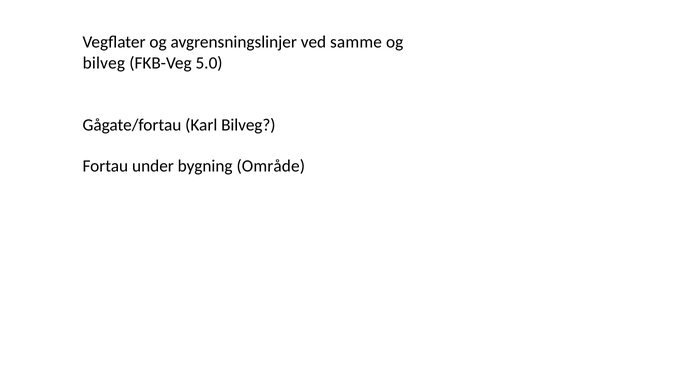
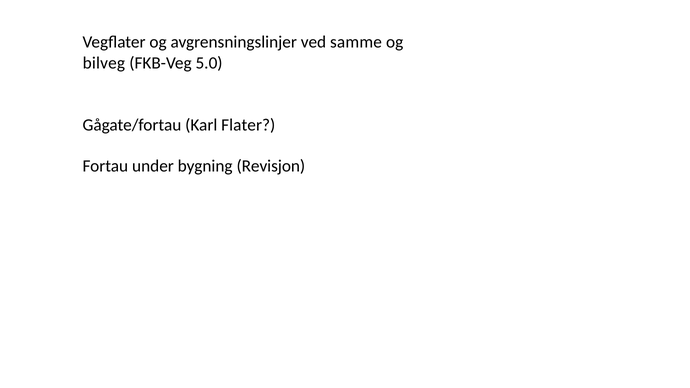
Karl Bilveg: Bilveg -> Flater (248, 125)
Område: Område -> Revisjon (271, 166)
